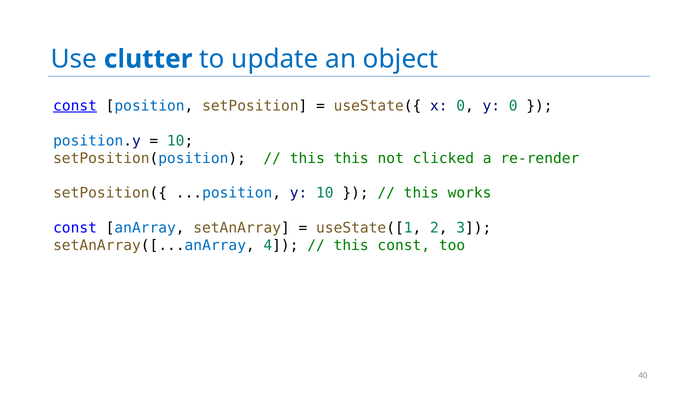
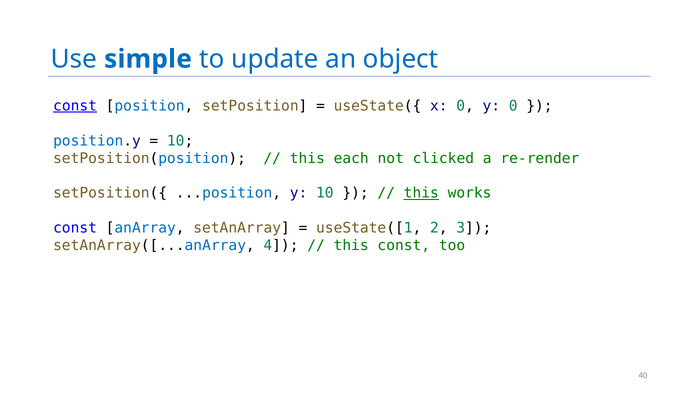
clutter: clutter -> simple (148, 59)
this this: this -> each (351, 158)
this underline: none -> present (421, 193)
